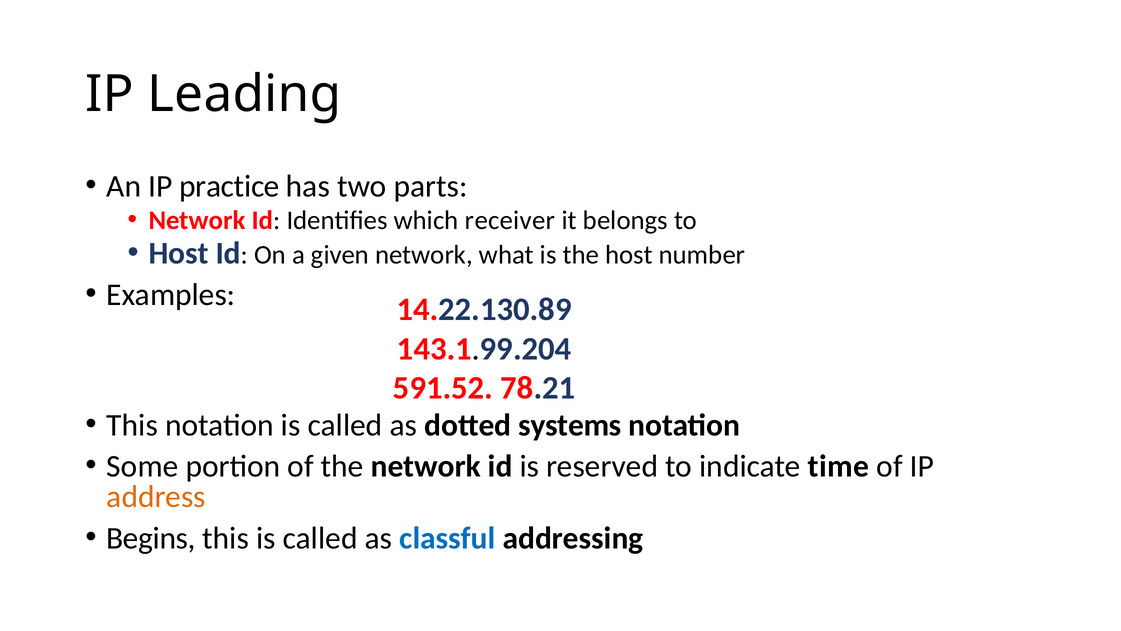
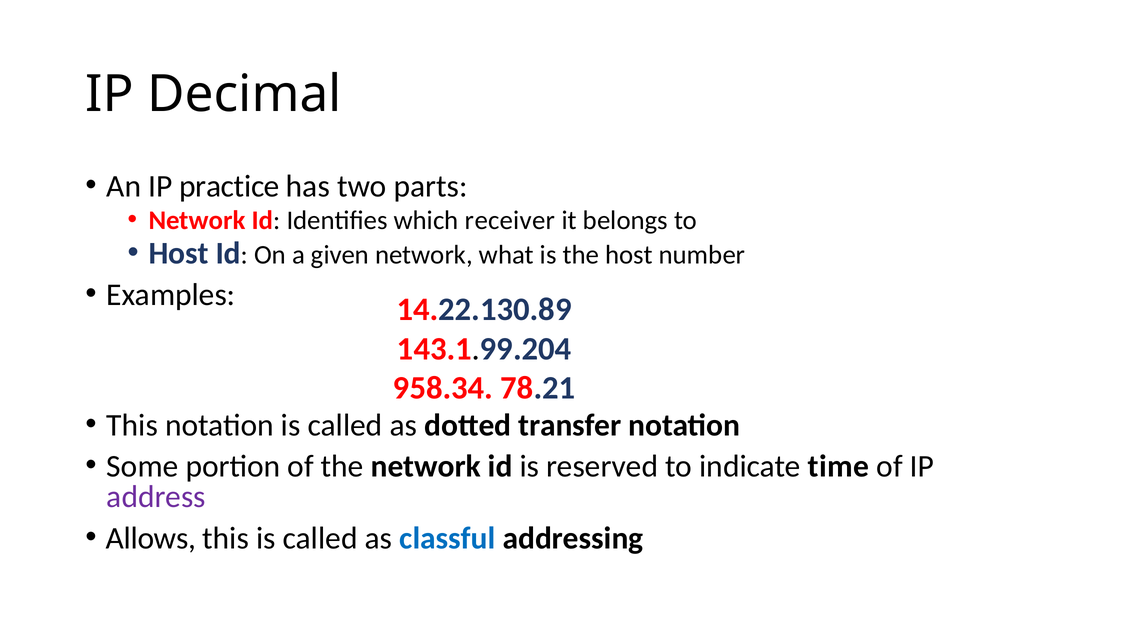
Leading: Leading -> Decimal (244, 94)
591.52: 591.52 -> 958.34 (443, 388)
systems: systems -> transfer (570, 425)
address colour: orange -> purple (156, 497)
Begins: Begins -> Allows (151, 538)
